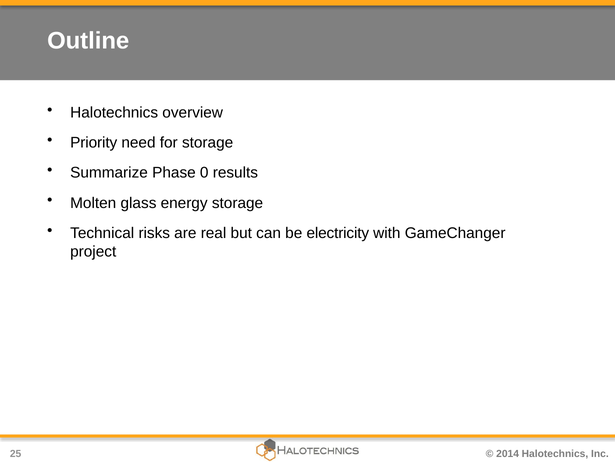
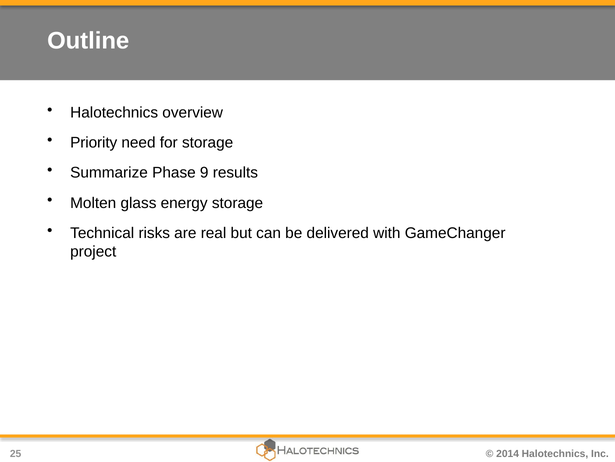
0: 0 -> 9 (204, 173)
electricity: electricity -> delivered (338, 233)
